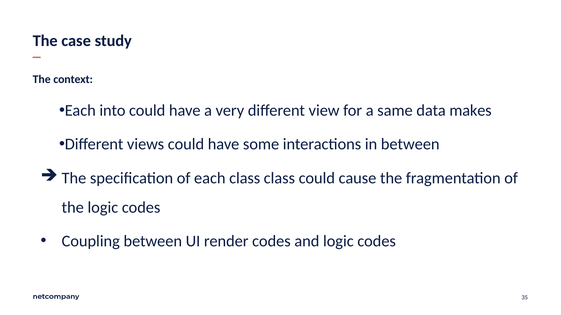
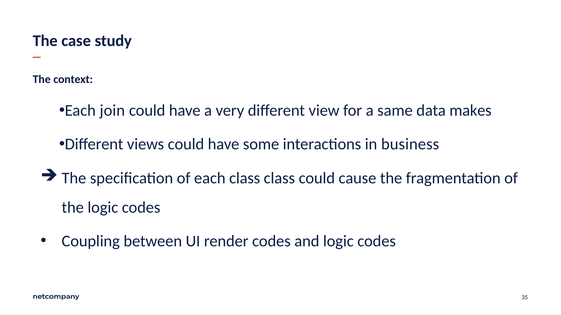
into: into -> join (112, 111)
in between: between -> business (410, 145)
